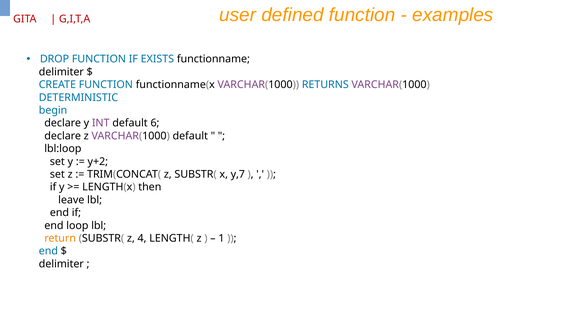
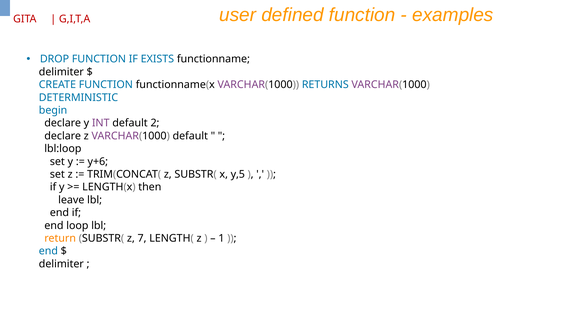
6: 6 -> 2 (155, 123)
y+2: y+2 -> y+6 (98, 162)
y,7: y,7 -> y,5 (238, 174)
4: 4 -> 7 (142, 238)
